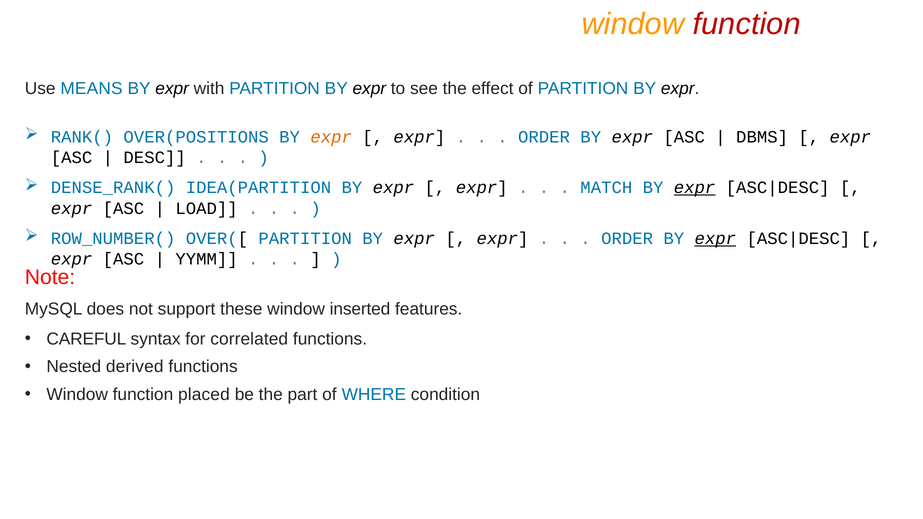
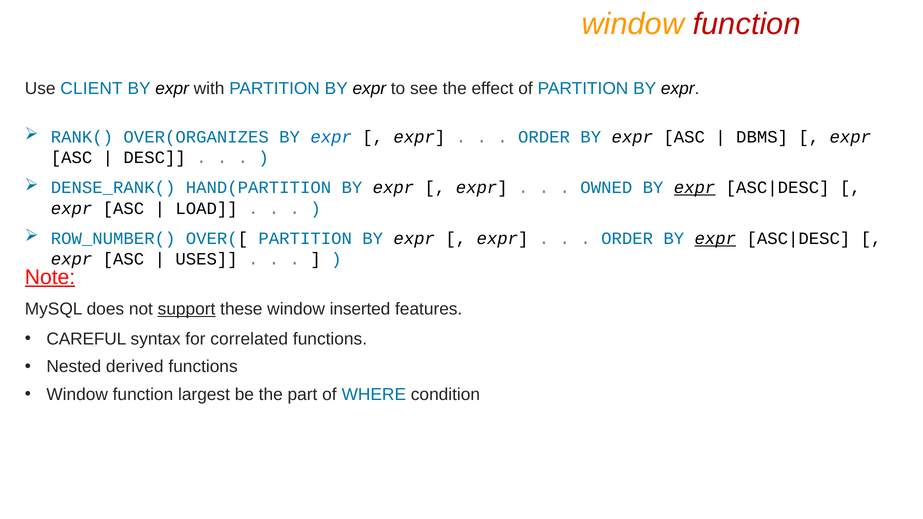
MEANS: MEANS -> CLIENT (92, 89)
OVER(POSITIONS: OVER(POSITIONS -> OVER(ORGANIZES (196, 137)
expr colour: orange -> blue (331, 137)
IDEA(PARTITION: IDEA(PARTITION -> HAND(PARTITION (258, 188)
MATCH: MATCH -> OWNED (606, 188)
YYMM: YYMM -> USES (207, 259)
Note underline: none -> present (50, 277)
support underline: none -> present (187, 309)
placed: placed -> largest (204, 395)
